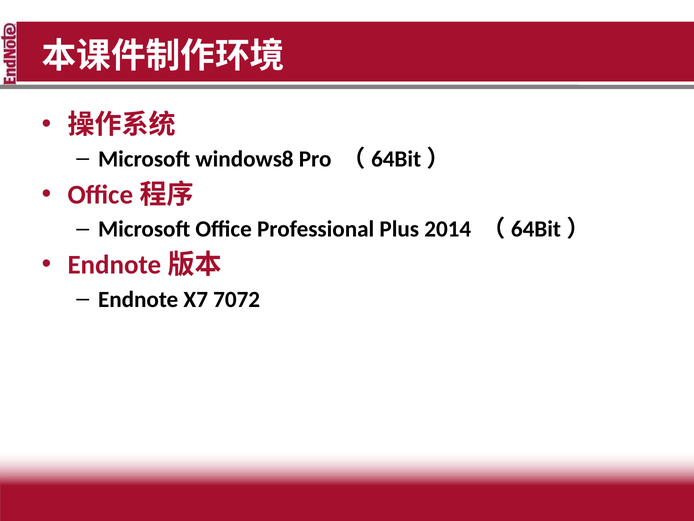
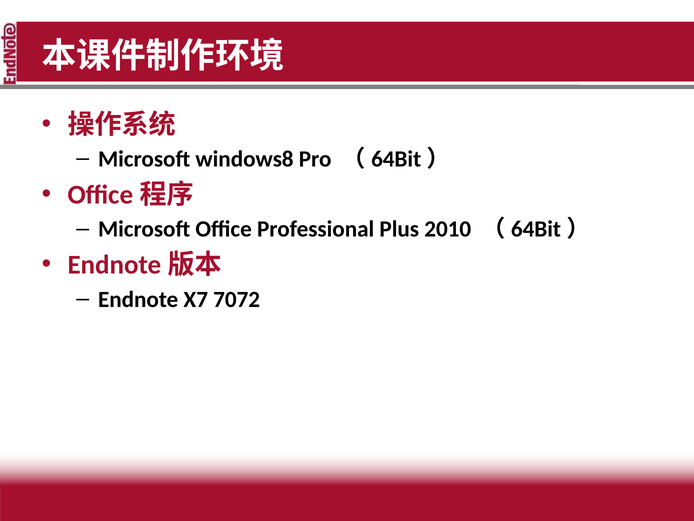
2014: 2014 -> 2010 (448, 229)
